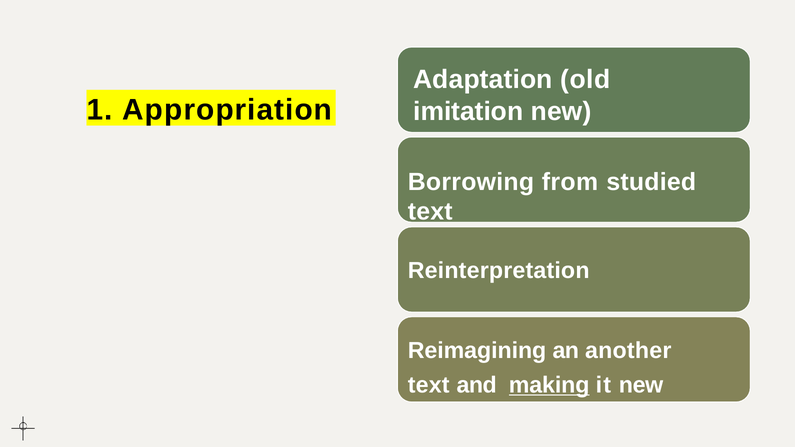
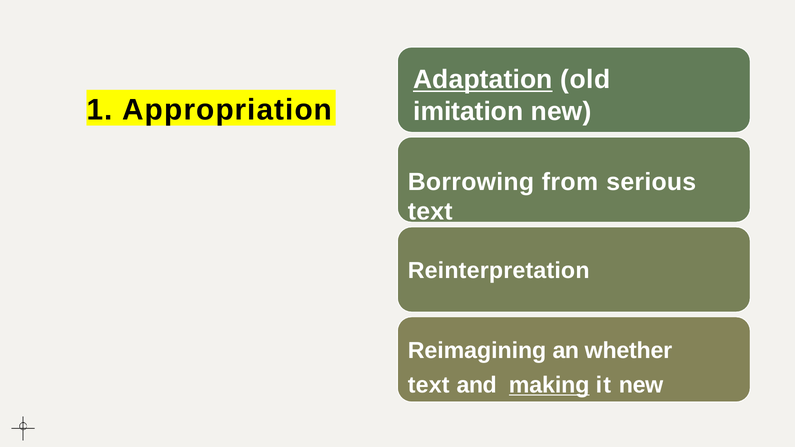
Adaptation underline: none -> present (483, 80)
studied: studied -> serious (651, 182)
another: another -> whether (628, 351)
